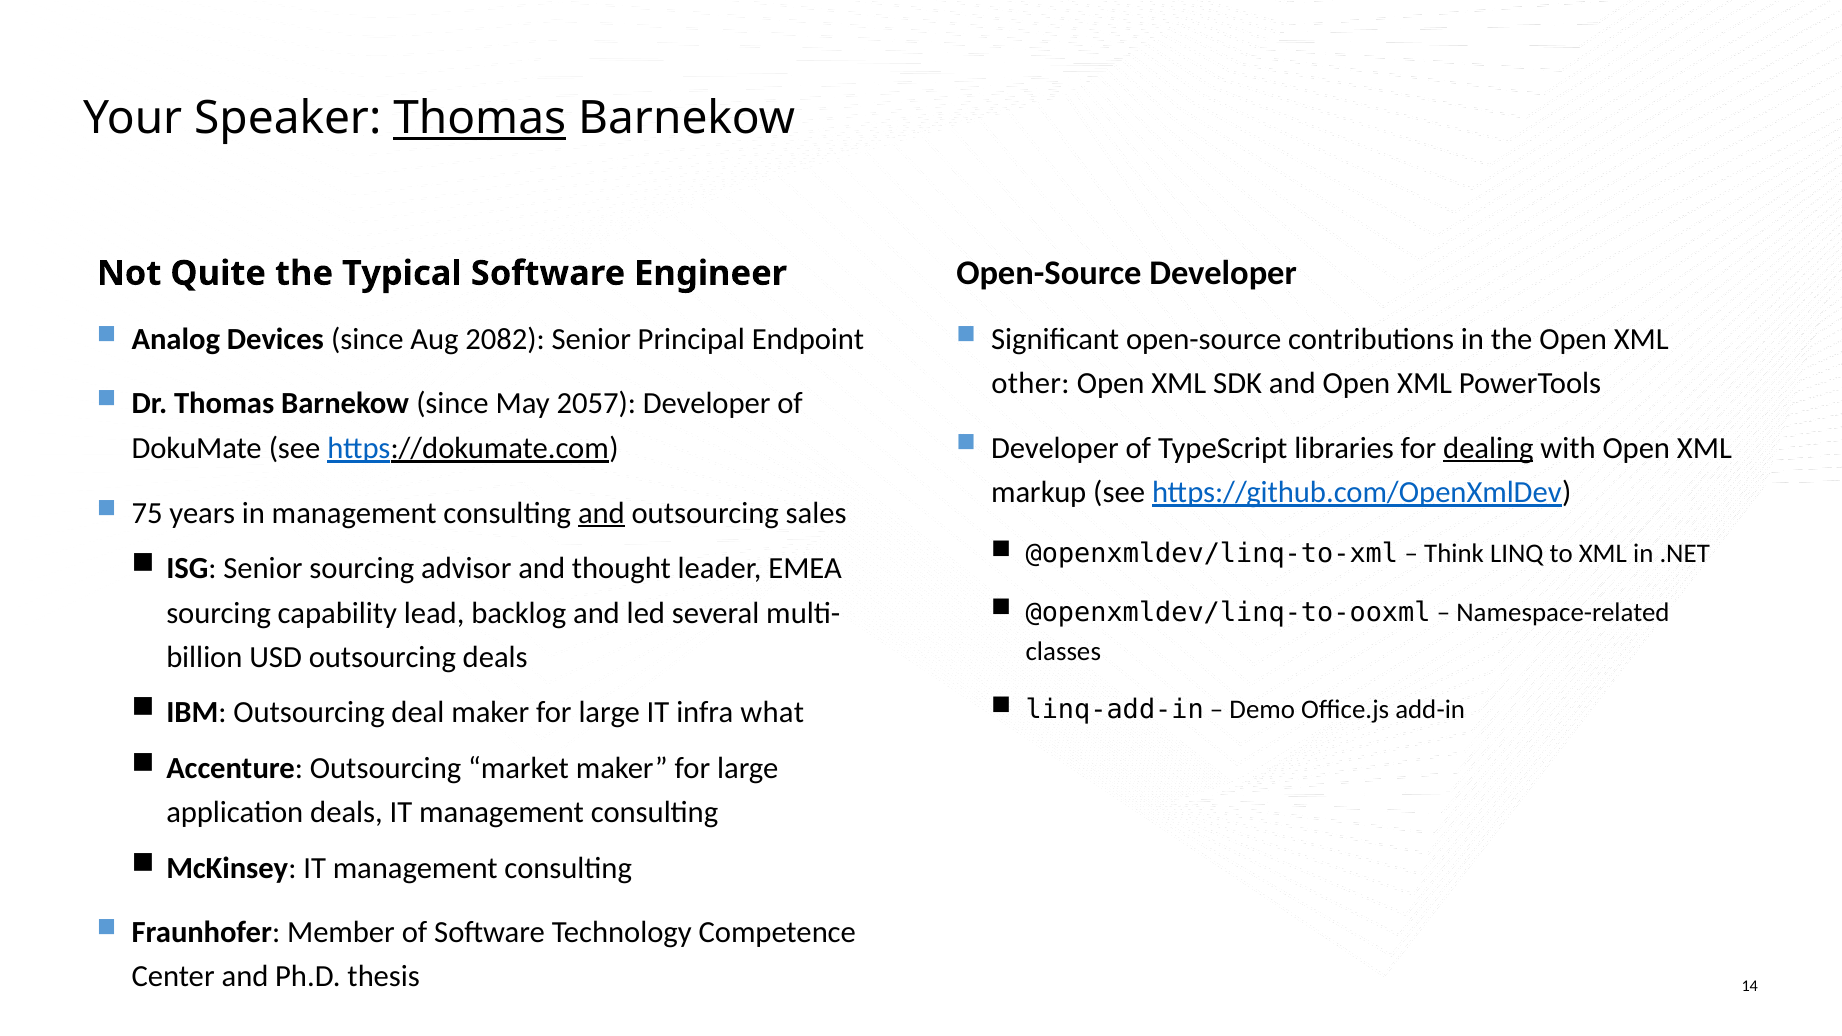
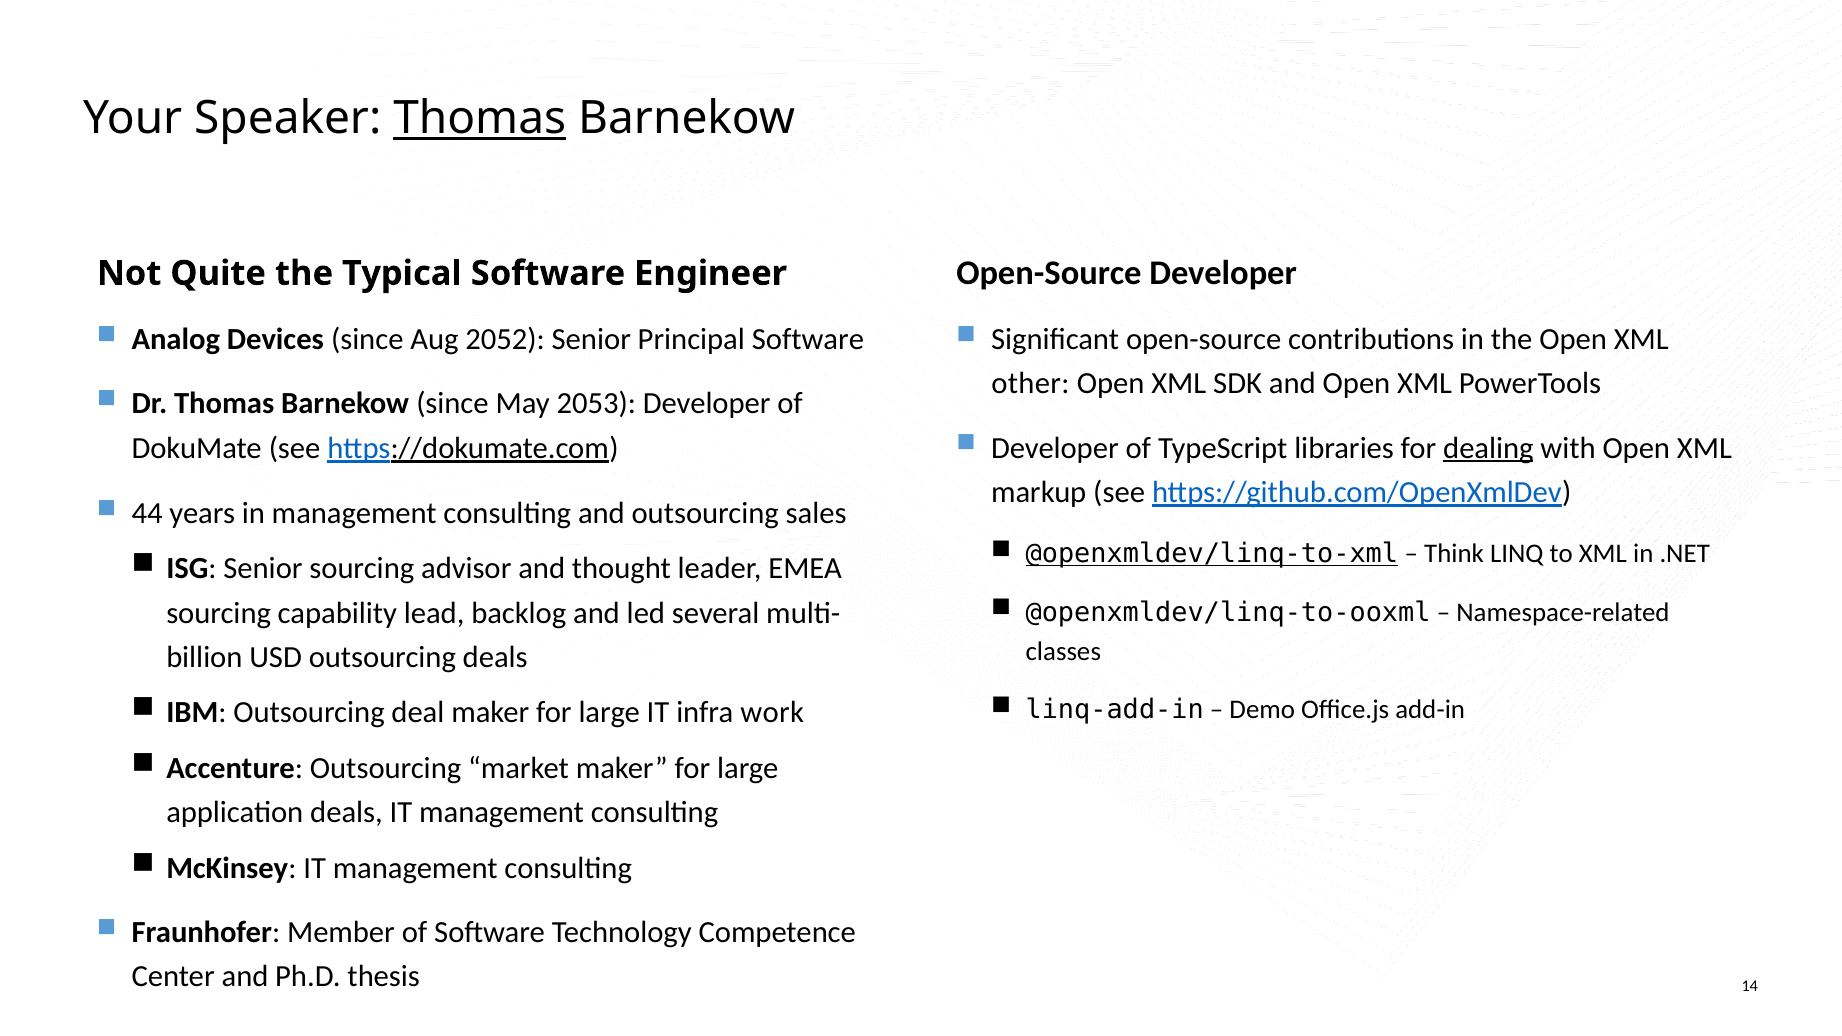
2082: 2082 -> 2052 (505, 340)
Principal Endpoint: Endpoint -> Software (808, 340)
2057: 2057 -> 2053 (596, 404)
75: 75 -> 44 (147, 513)
and underline: present -> none (601, 513)
@openxmldev/linq-to-xml underline: none -> present (1212, 554)
what: what -> work (772, 713)
